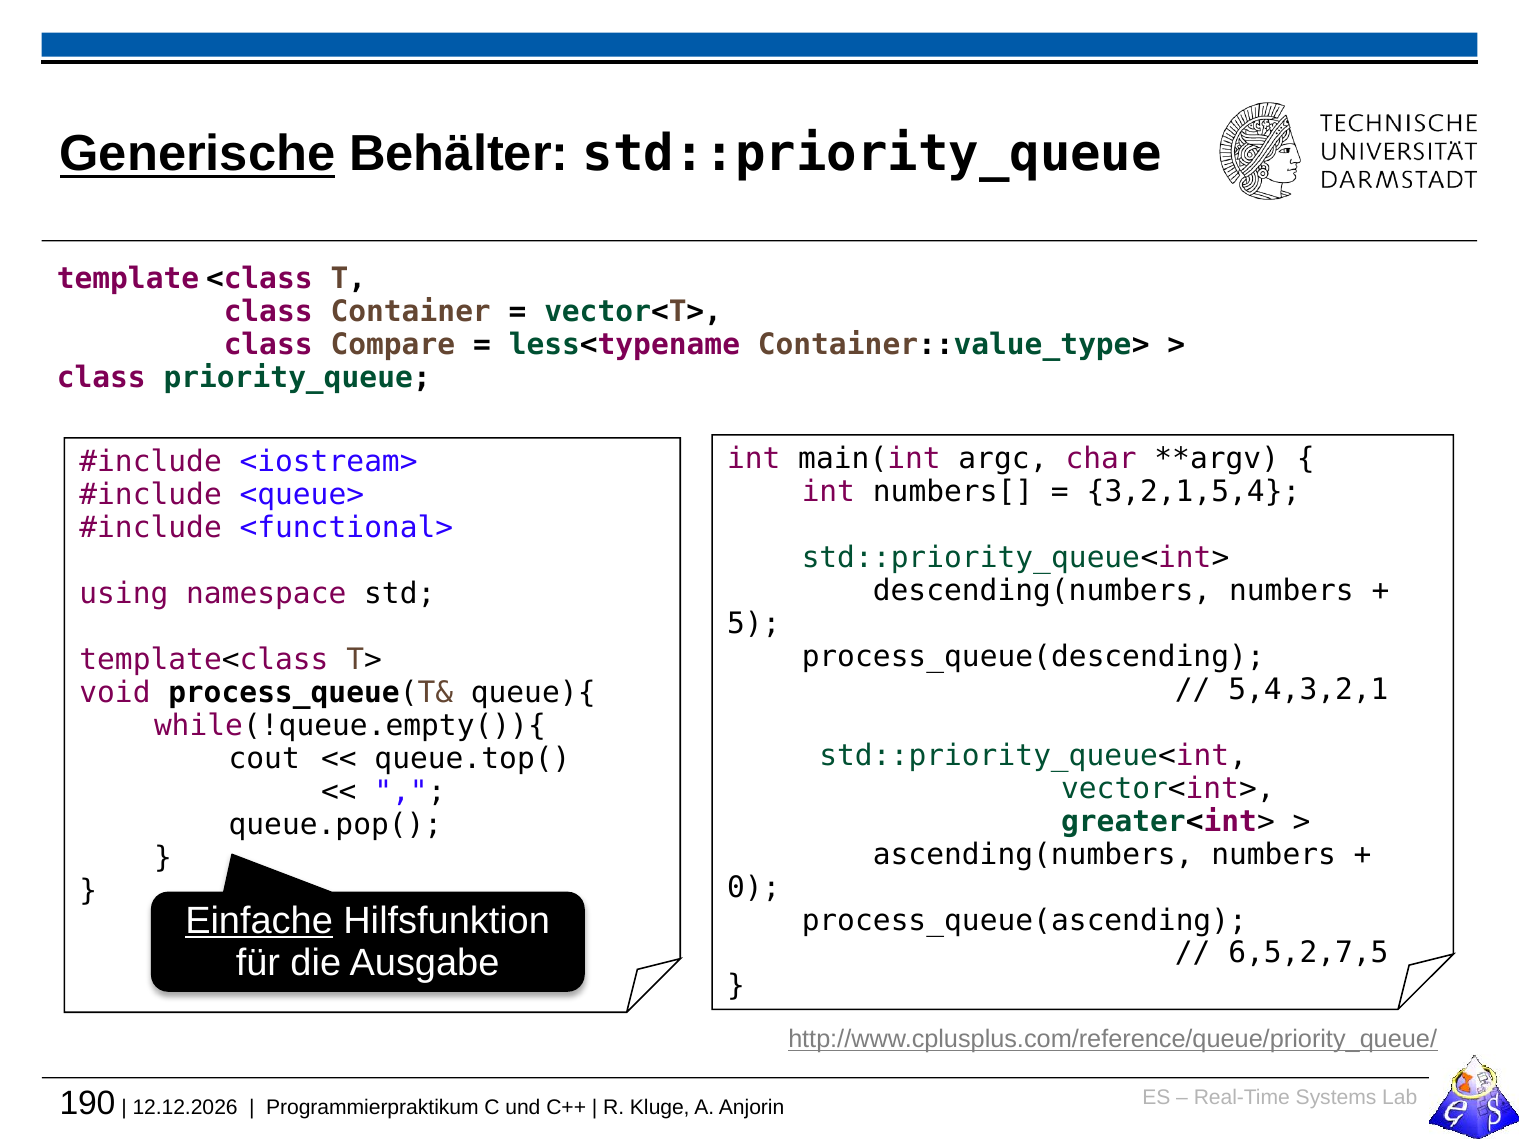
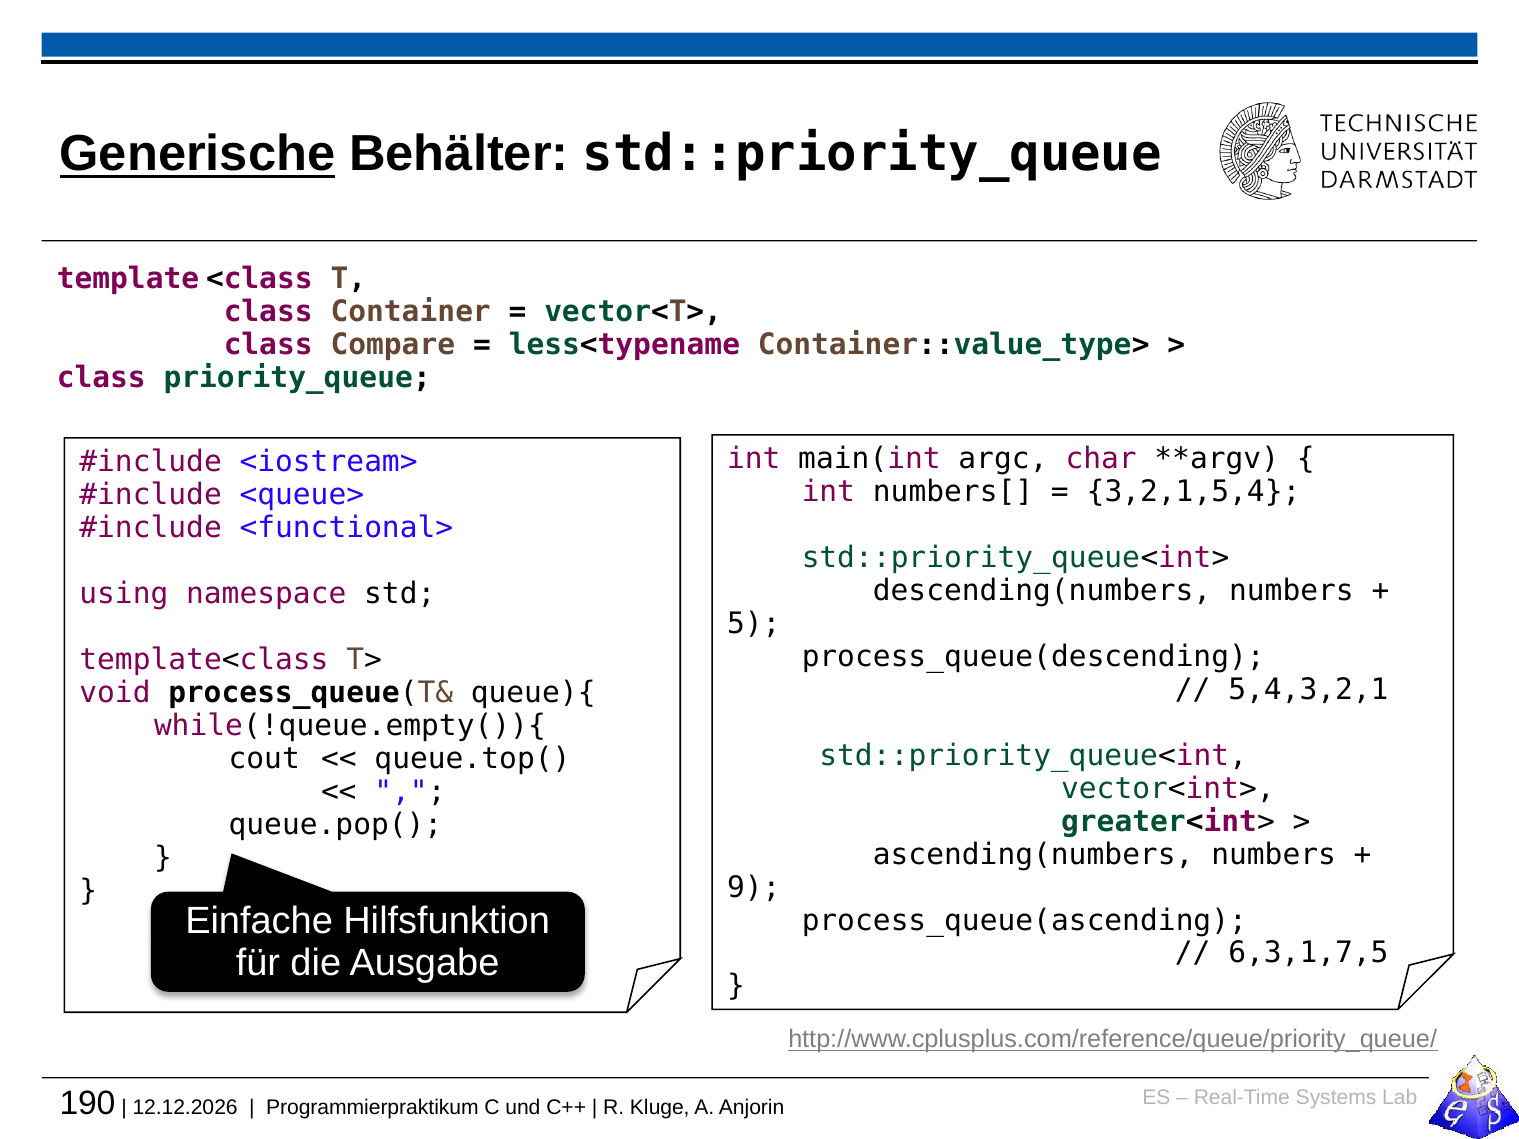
0: 0 -> 9 (754, 888)
Einfache underline: present -> none (259, 921)
6,5,2,7,5: 6,5,2,7,5 -> 6,3,1,7,5 (1308, 953)
